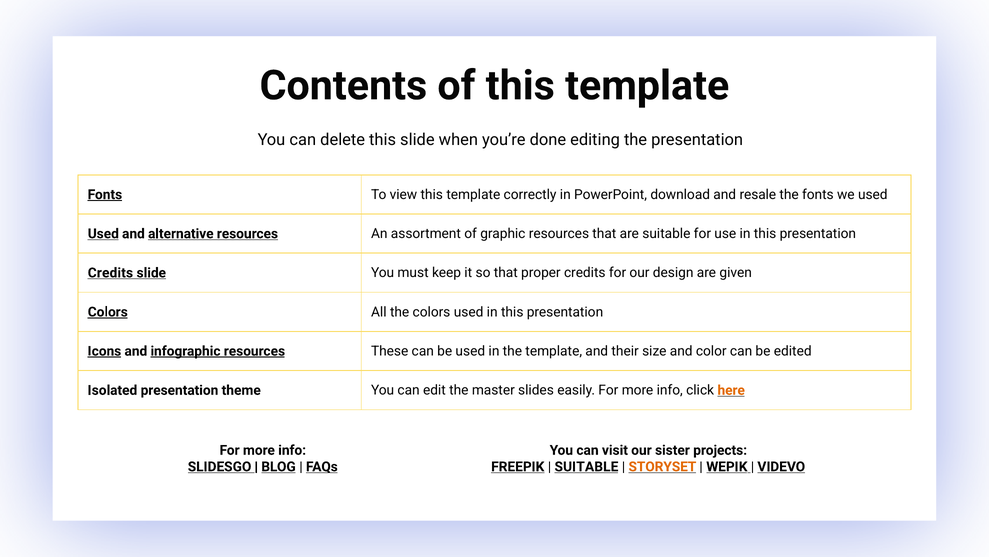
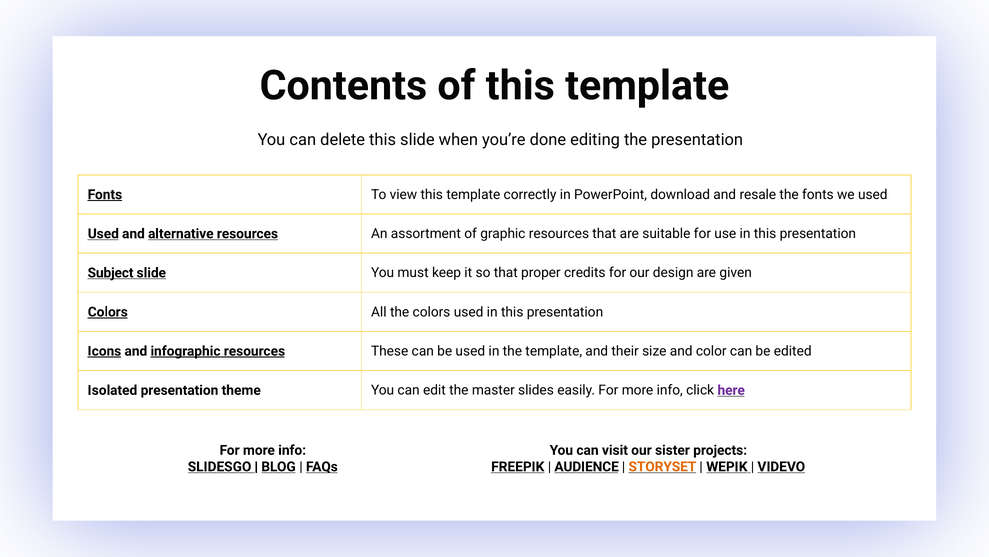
Credits: Credits -> Subject (111, 273)
here colour: orange -> purple (731, 390)
SUITABLE: SUITABLE -> AUDIENCE (587, 466)
